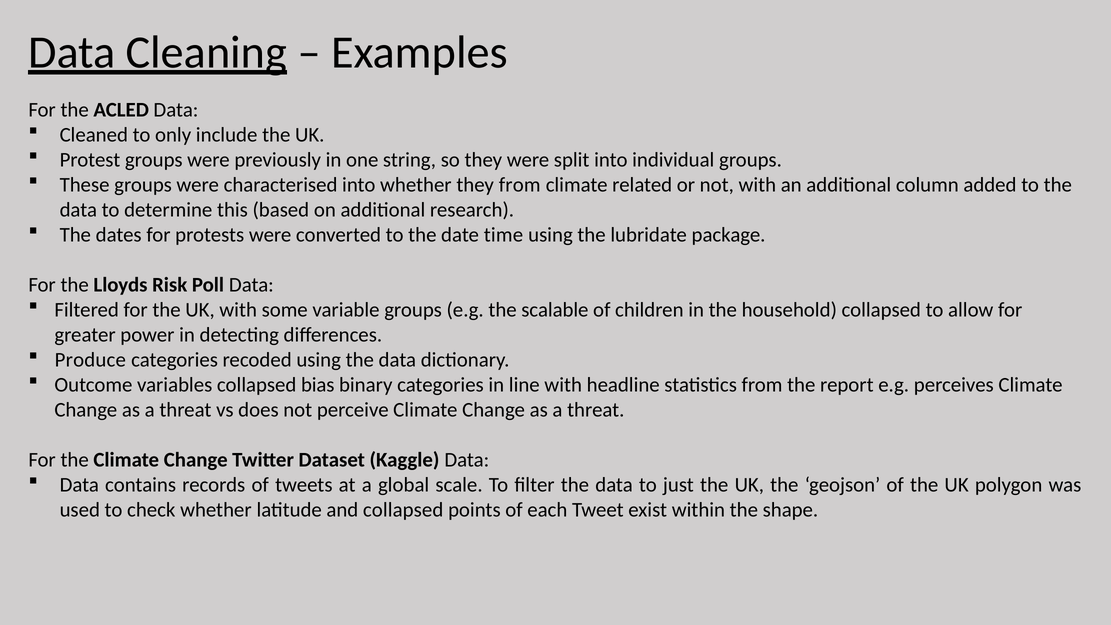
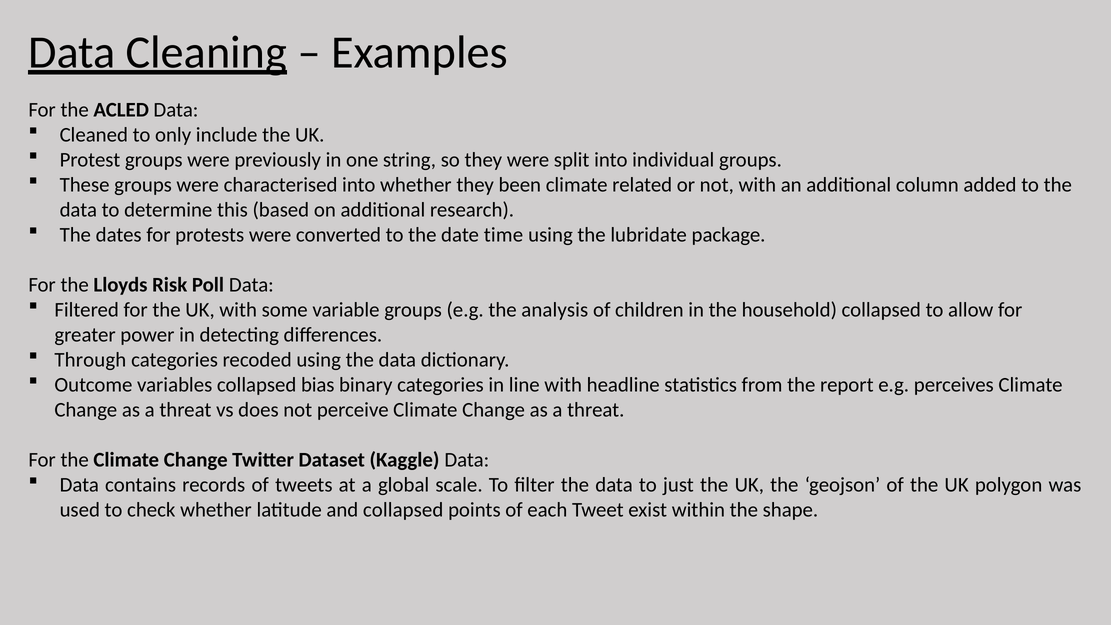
they from: from -> been (520, 185)
scalable: scalable -> analysis (555, 310)
Produce: Produce -> Through (90, 360)
